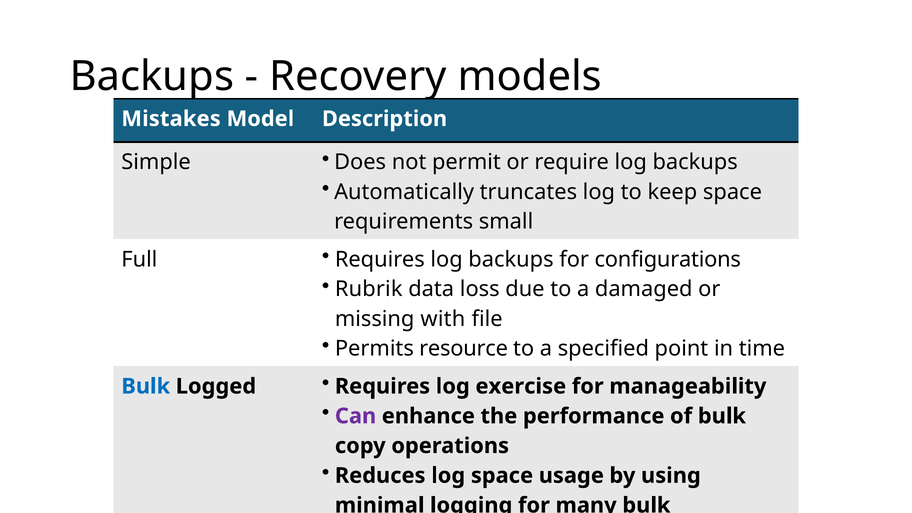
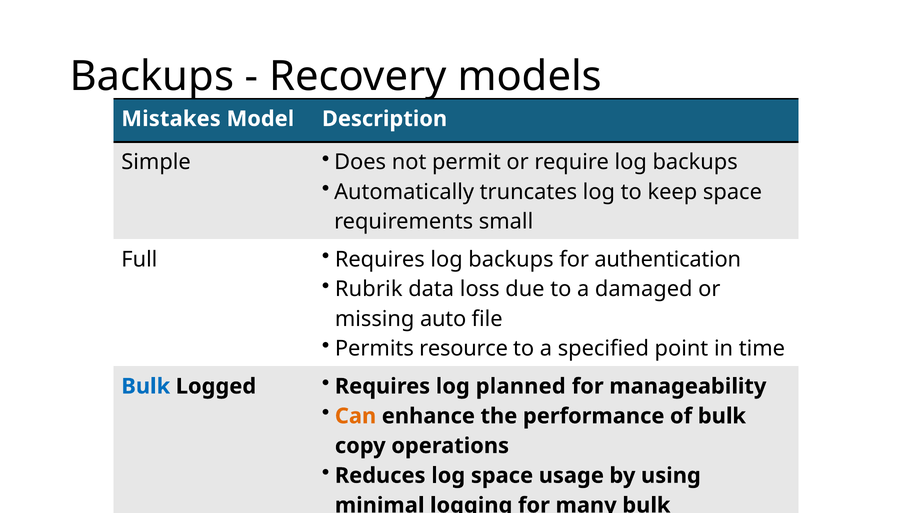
configurations: configurations -> authentication (668, 259)
with: with -> auto (443, 319)
exercise: exercise -> planned (521, 386)
Can colour: purple -> orange (356, 416)
